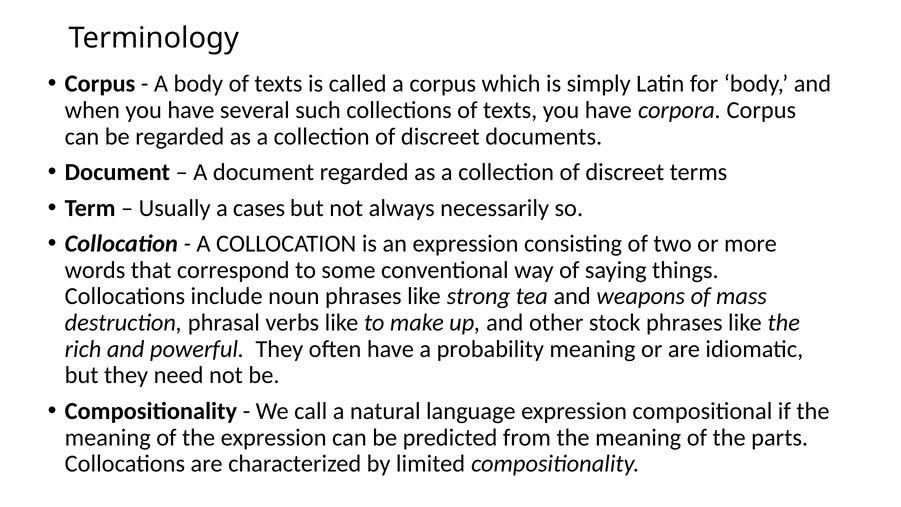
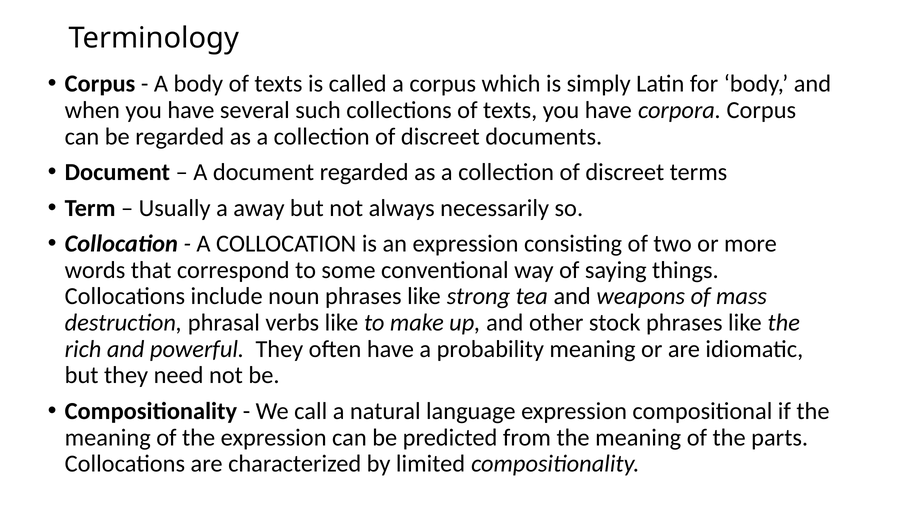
cases: cases -> away (259, 208)
